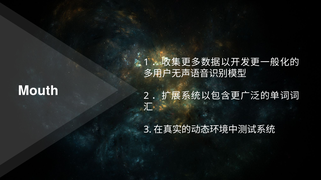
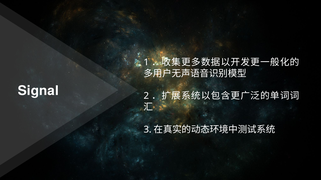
Mouth: Mouth -> Signal (38, 91)
